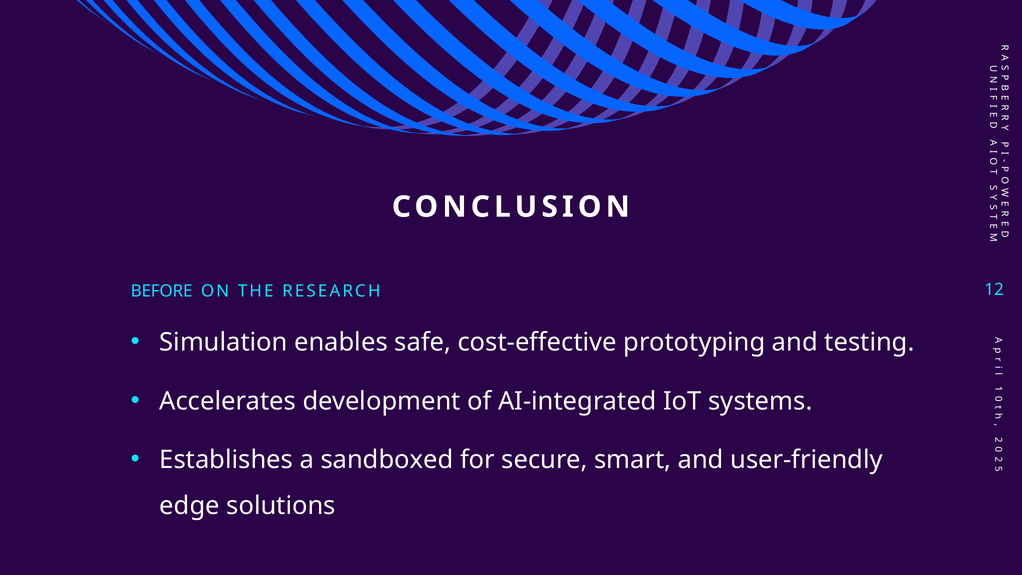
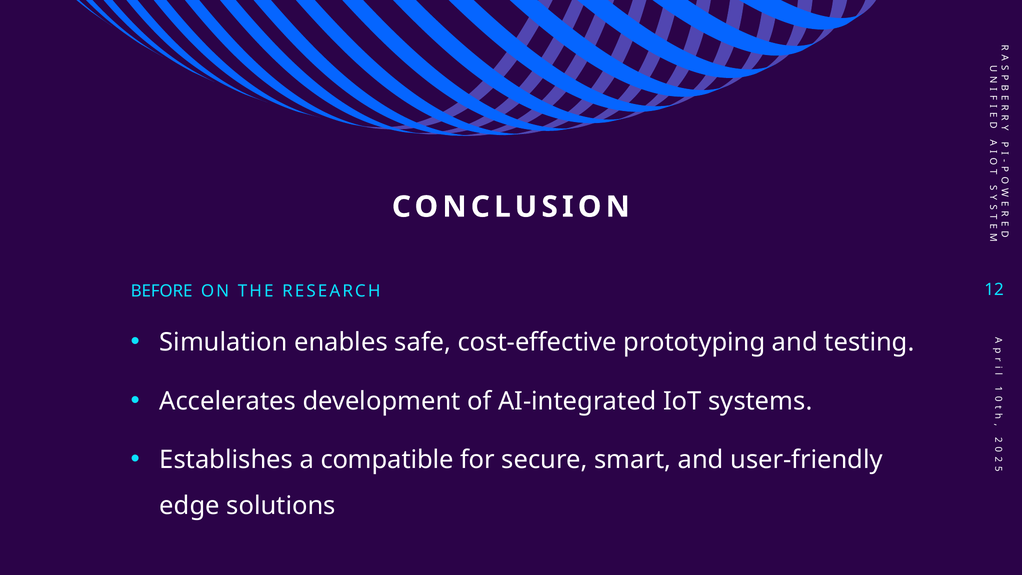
sandboxed: sandboxed -> compatible (387, 460)
